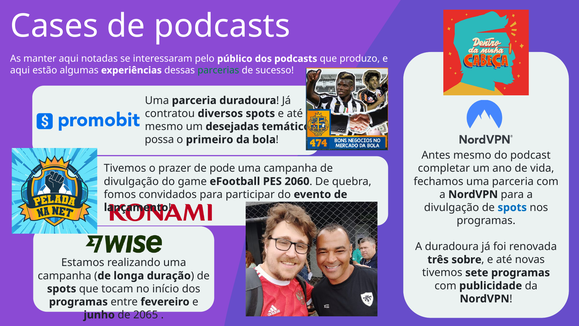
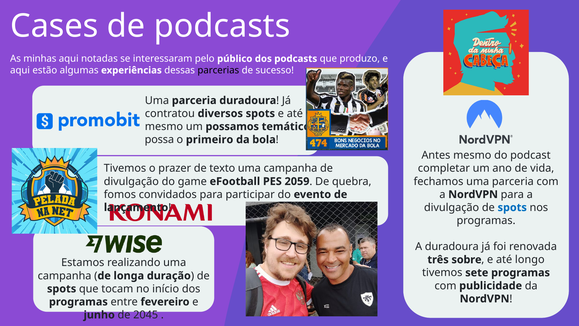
manter: manter -> minhas (40, 59)
parcerias colour: green -> black (218, 70)
desejadas: desejadas -> possamos (232, 126)
pode: pode -> texto (222, 168)
2060: 2060 -> 2059 (297, 181)
novas: novas -> longo (530, 259)
2065: 2065 -> 2045 (146, 315)
